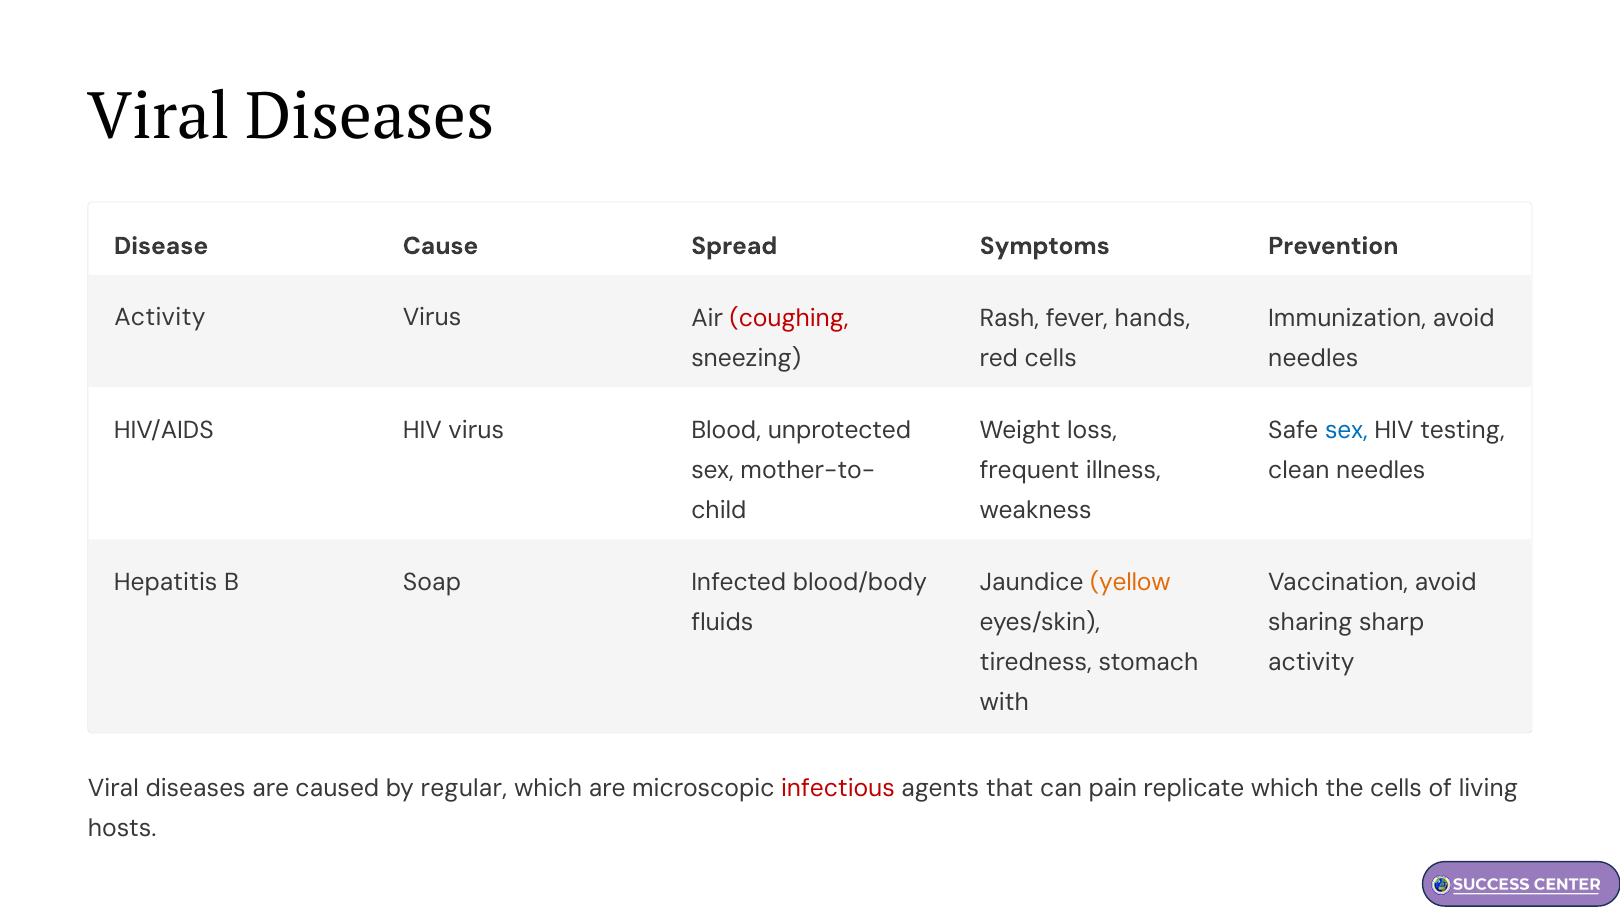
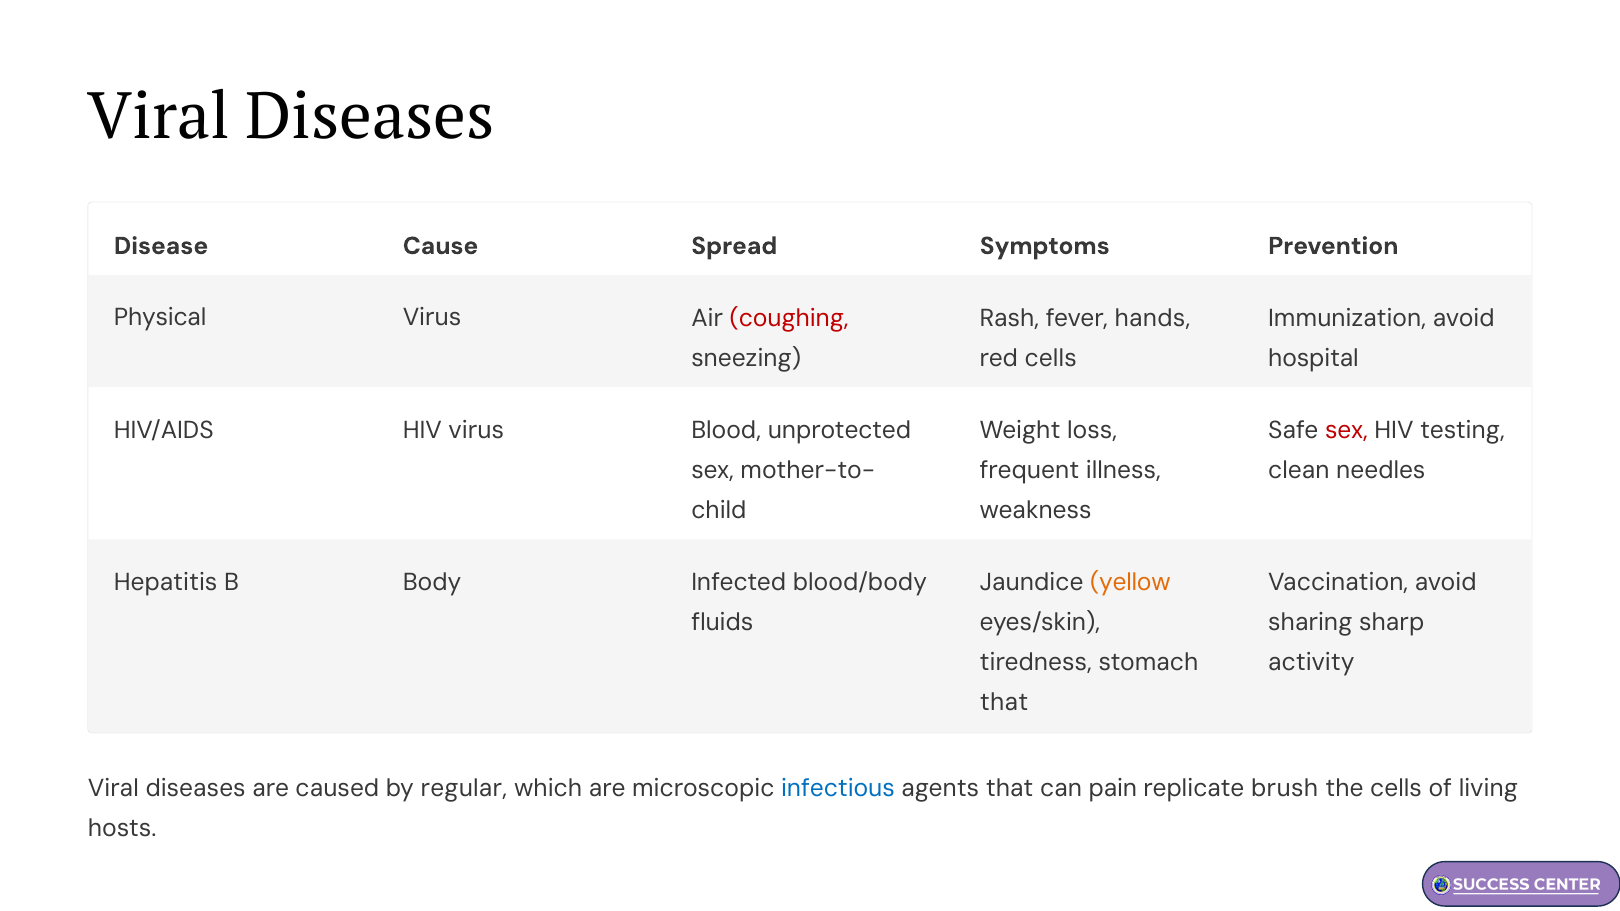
Activity: Activity -> Physical (160, 318)
needles: needles -> hospital (1314, 358)
sex colour: blue -> red (1346, 430)
Soap: Soap -> Body (432, 583)
with: with -> that (1004, 703)
infectious colour: red -> blue (838, 788)
replicate which: which -> brush (1285, 788)
